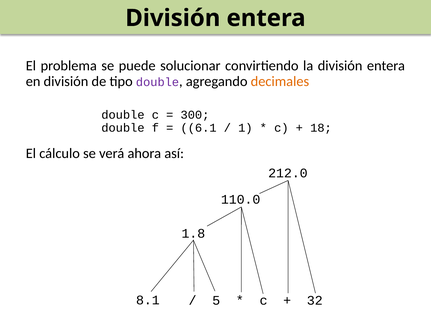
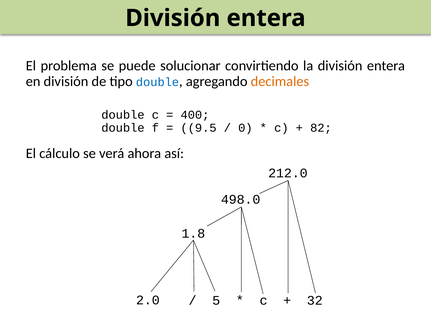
double colour: purple -> blue (157, 82)
300: 300 -> 400 (195, 115)
6.1: 6.1 -> 9.5 (199, 128)
1: 1 -> 0 (245, 128)
18: 18 -> 82 (321, 128)
110.0: 110.0 -> 498.0 (241, 199)
8.1: 8.1 -> 2.0 (148, 300)
